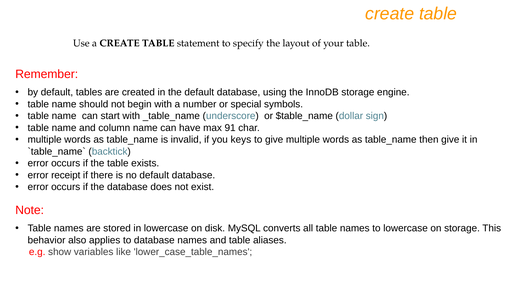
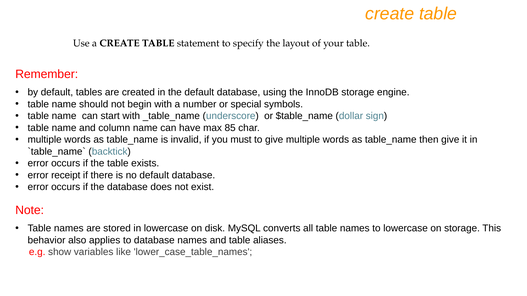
91: 91 -> 85 (230, 128)
keys: keys -> must (241, 140)
